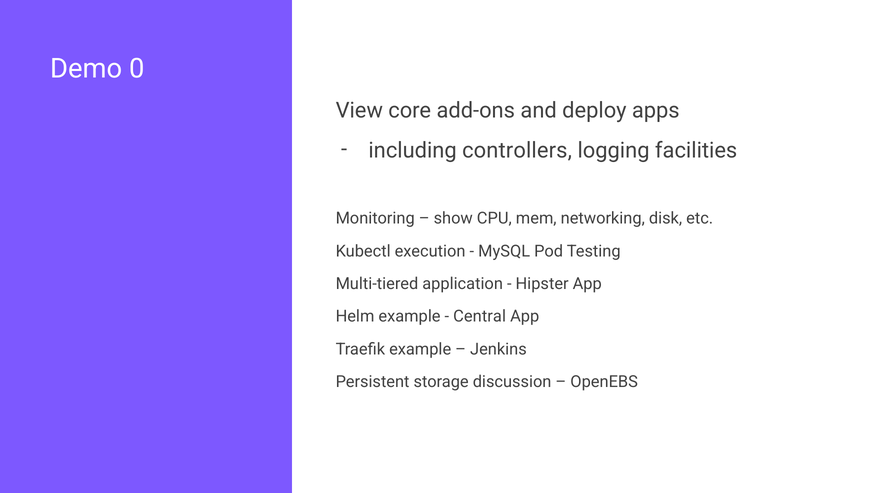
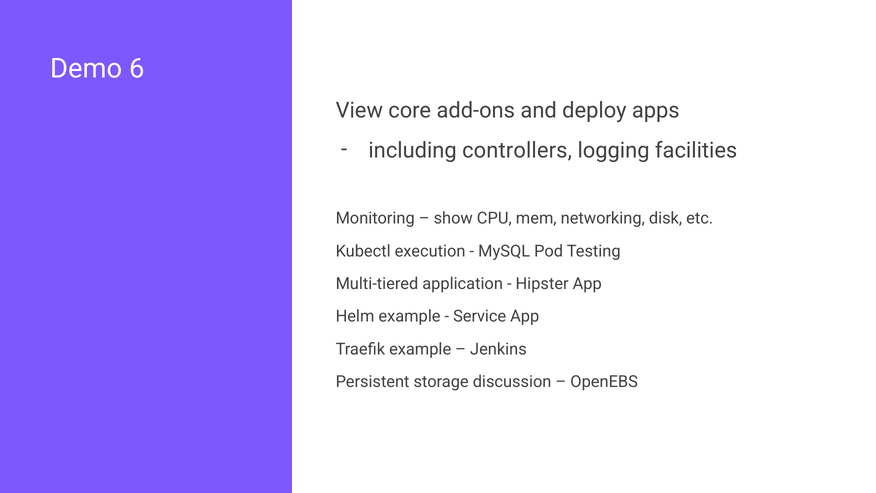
0: 0 -> 6 (137, 69)
Central: Central -> Service (480, 316)
